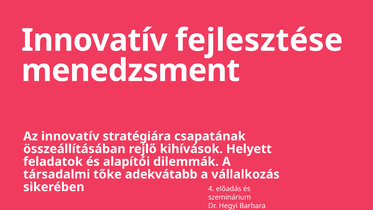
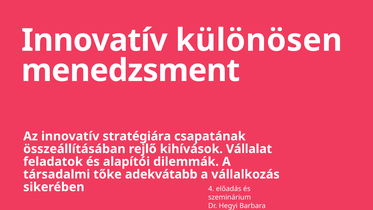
fejlesztése: fejlesztése -> különösen (259, 40)
Helyett: Helyett -> Vállalat (249, 149)
